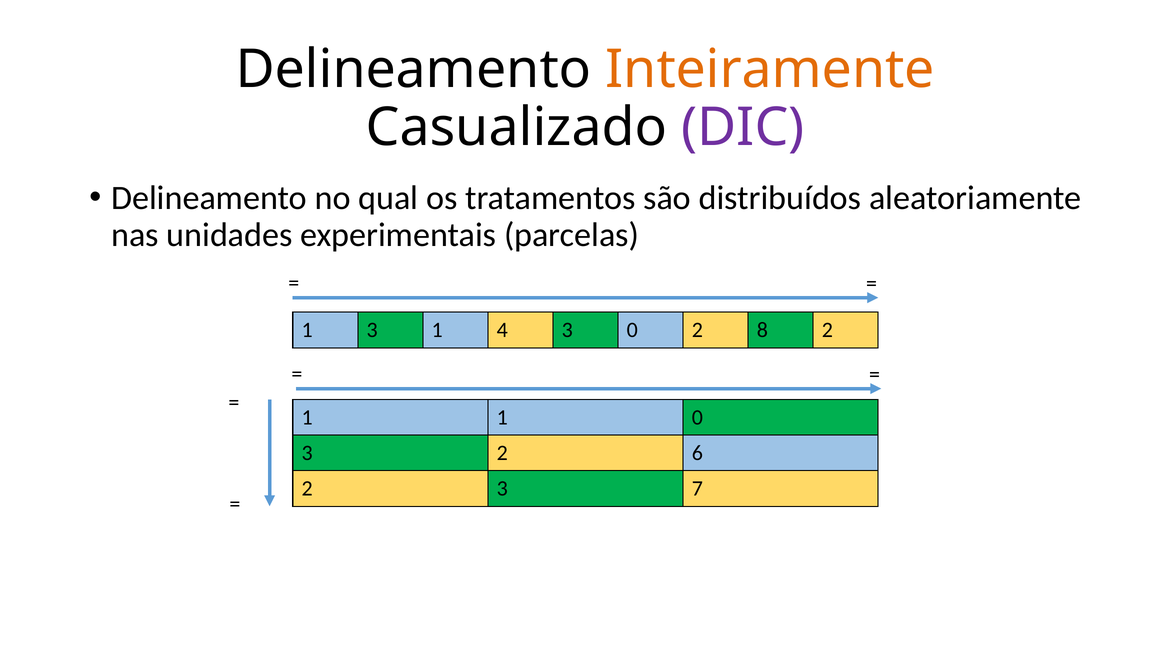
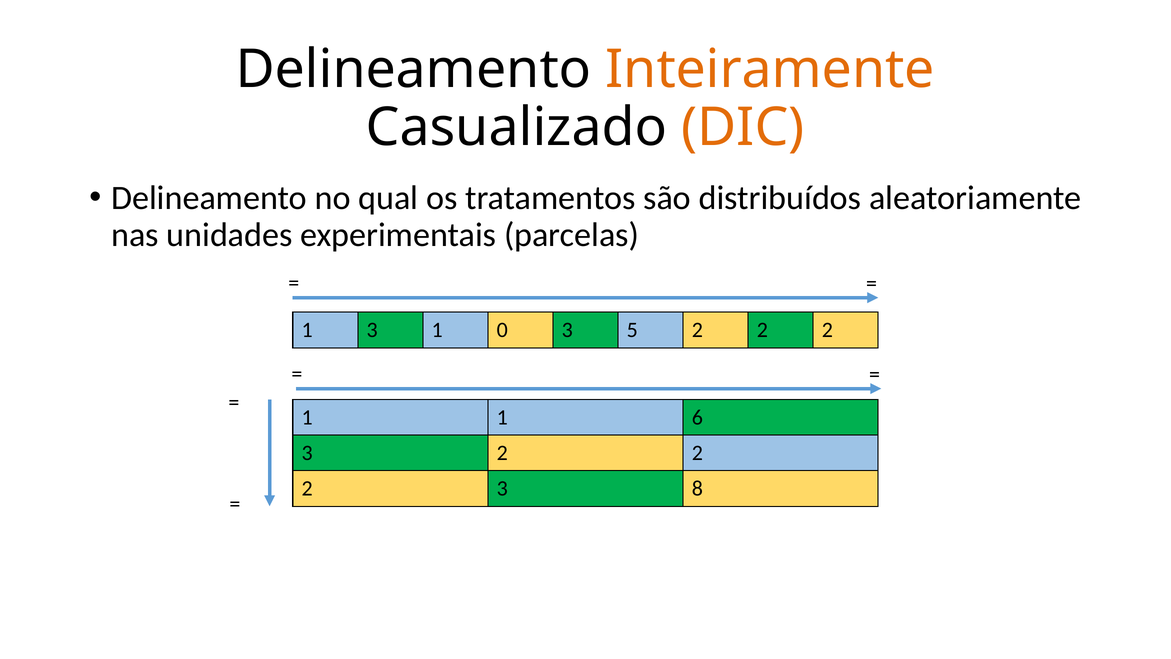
DIC colour: purple -> orange (743, 127)
4: 4 -> 0 (502, 330)
3 0: 0 -> 5 (632, 330)
8: 8 -> 2 (762, 330)
1 0: 0 -> 6 (697, 417)
3 2 6: 6 -> 2 (697, 453)
7: 7 -> 8 (697, 489)
